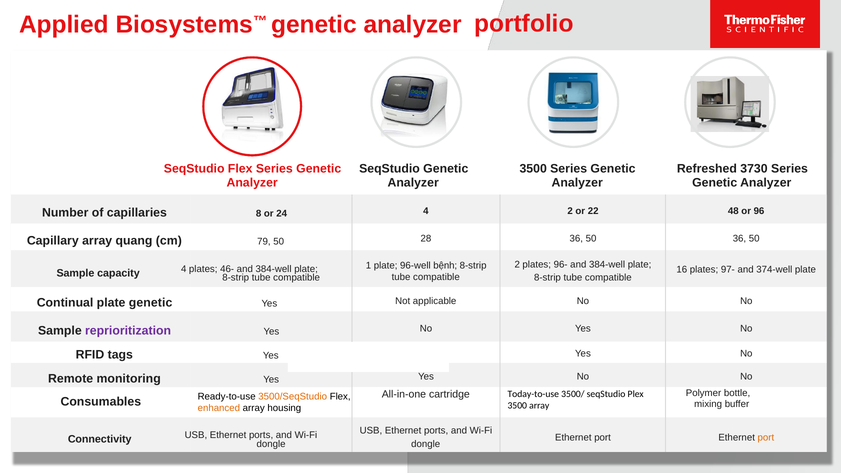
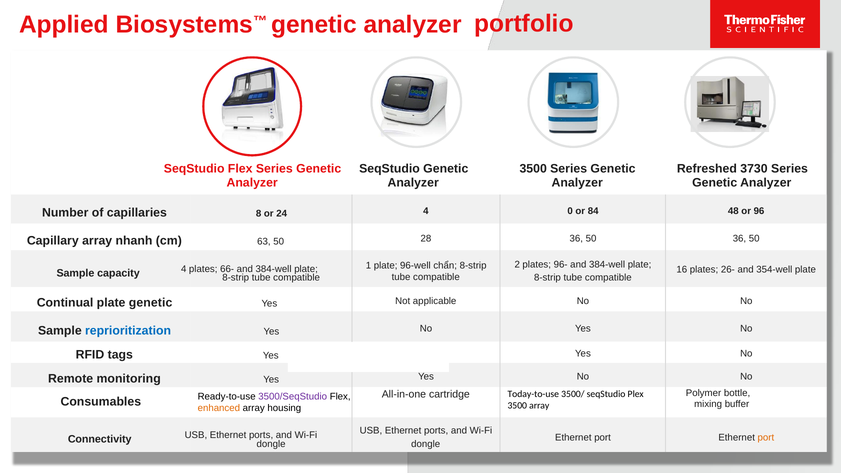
4 2: 2 -> 0 (570, 211)
22: 22 -> 84 (593, 211)
quang: quang -> nhanh (134, 241)
79: 79 -> 63 (264, 241)
97-: 97- -> 26- (728, 270)
374-well: 374-well -> 354-well (774, 270)
46-: 46- -> 66- (227, 269)
bệnh: bệnh -> chẩn (445, 265)
reprioritization colour: purple -> blue (128, 331)
3500/SeqStudio colour: orange -> purple (293, 397)
